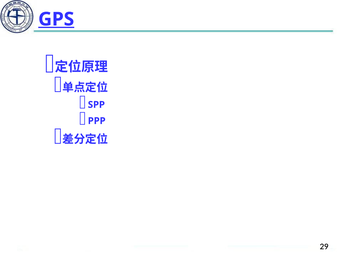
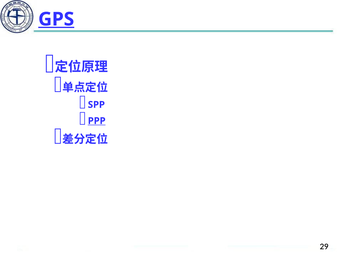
PPP underline: none -> present (97, 121)
